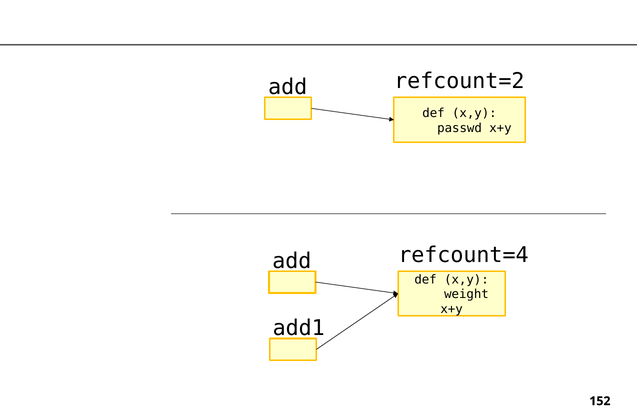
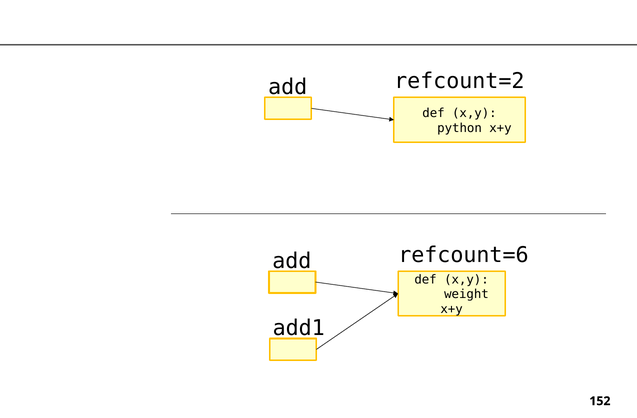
passwd: passwd -> python (460, 128)
refcount=4: refcount=4 -> refcount=6 (463, 255)
